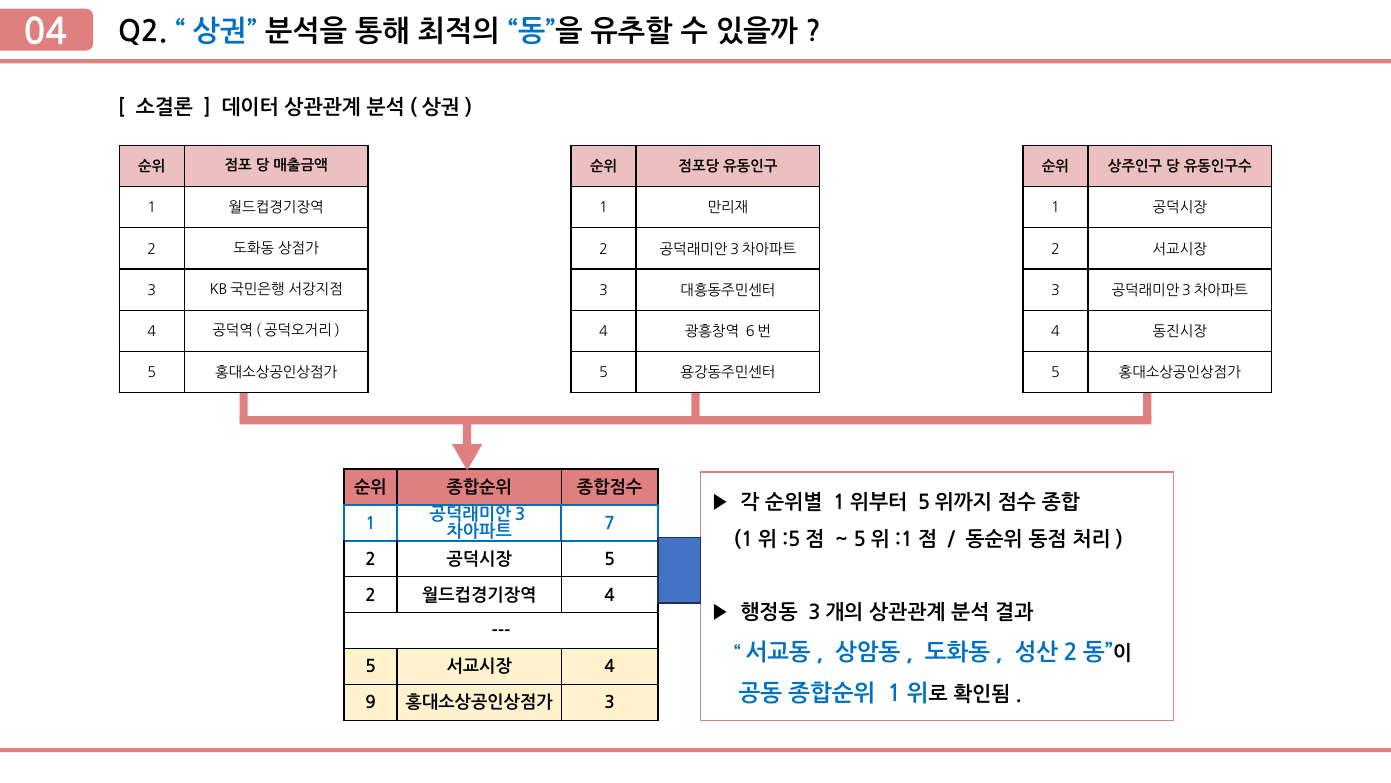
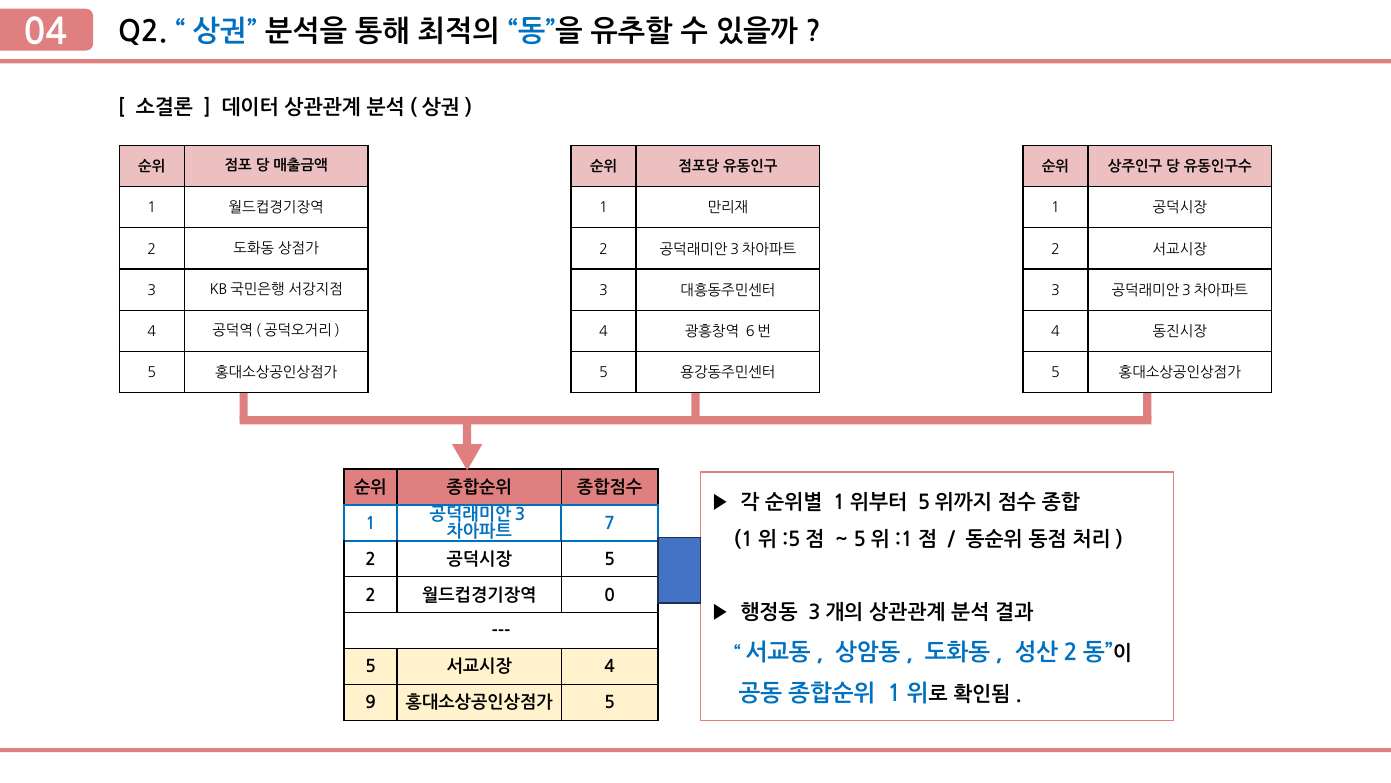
4: 4 -> 0 (610, 595)
3: 3 -> 5 (610, 703)
